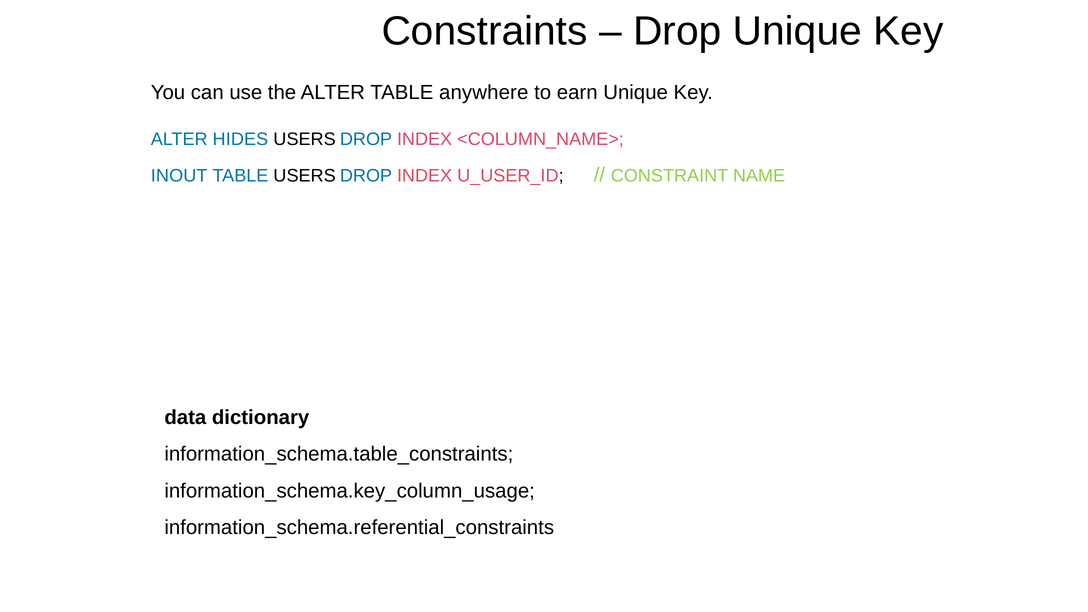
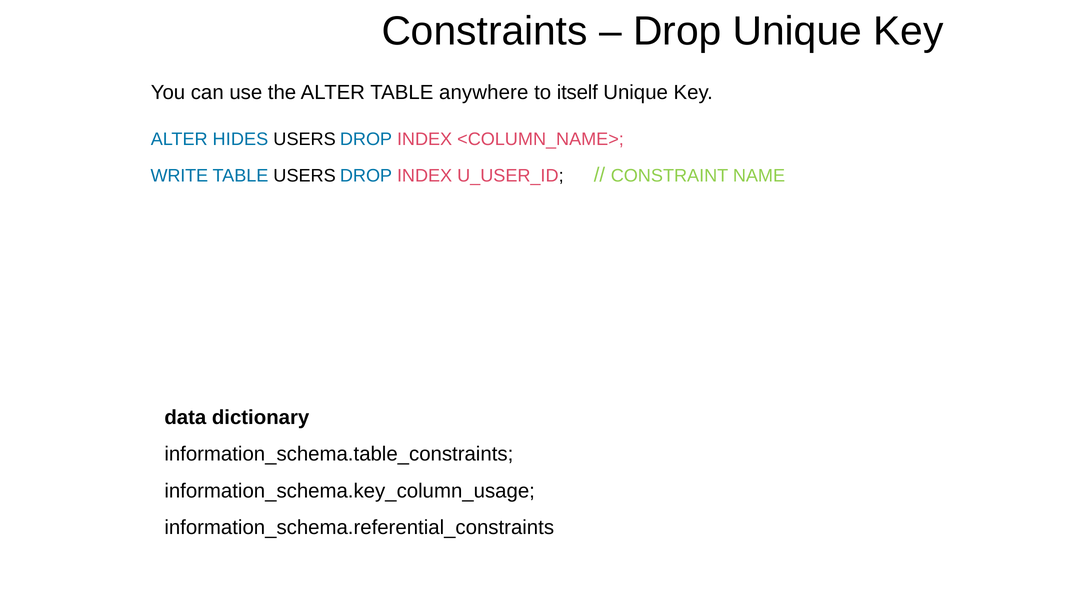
earn: earn -> itself (577, 92)
INOUT: INOUT -> WRITE (179, 176)
